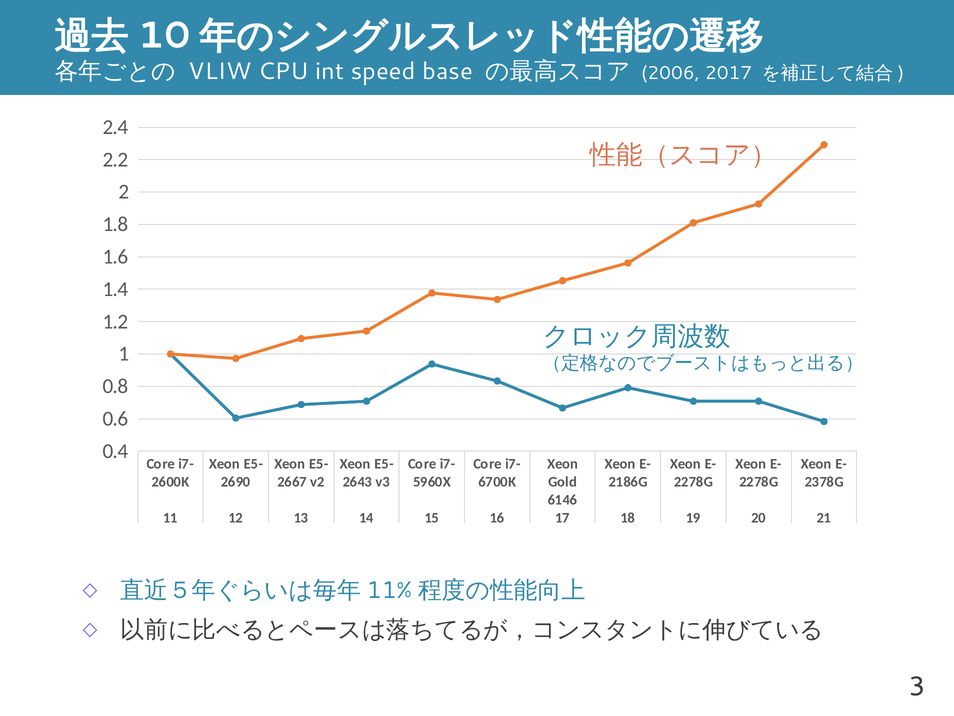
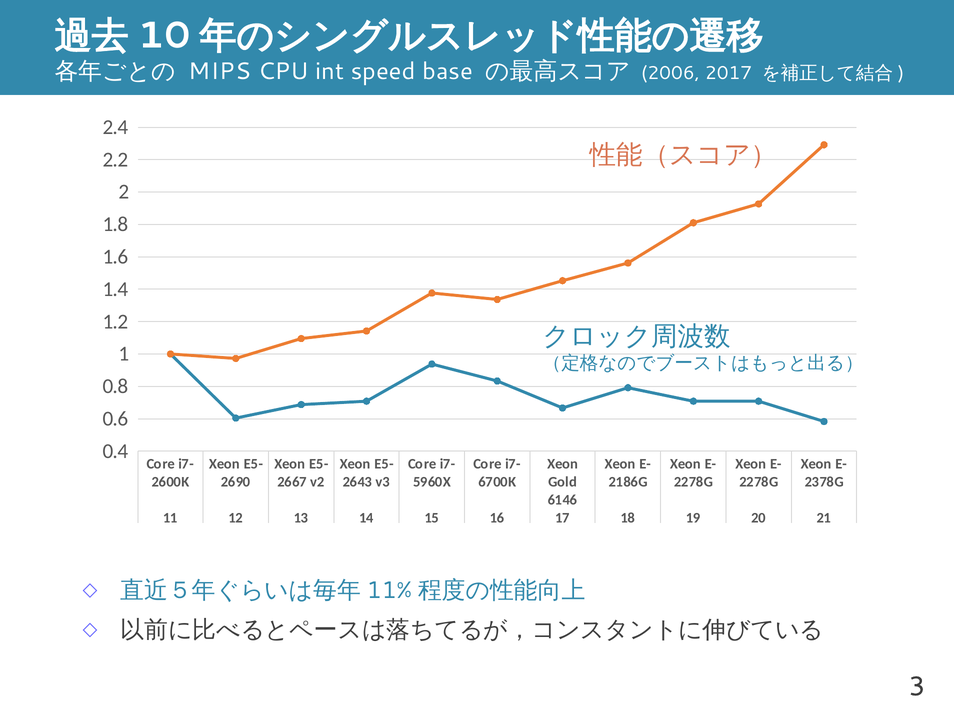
VLIW: VLIW -> MIPS (220, 71)
